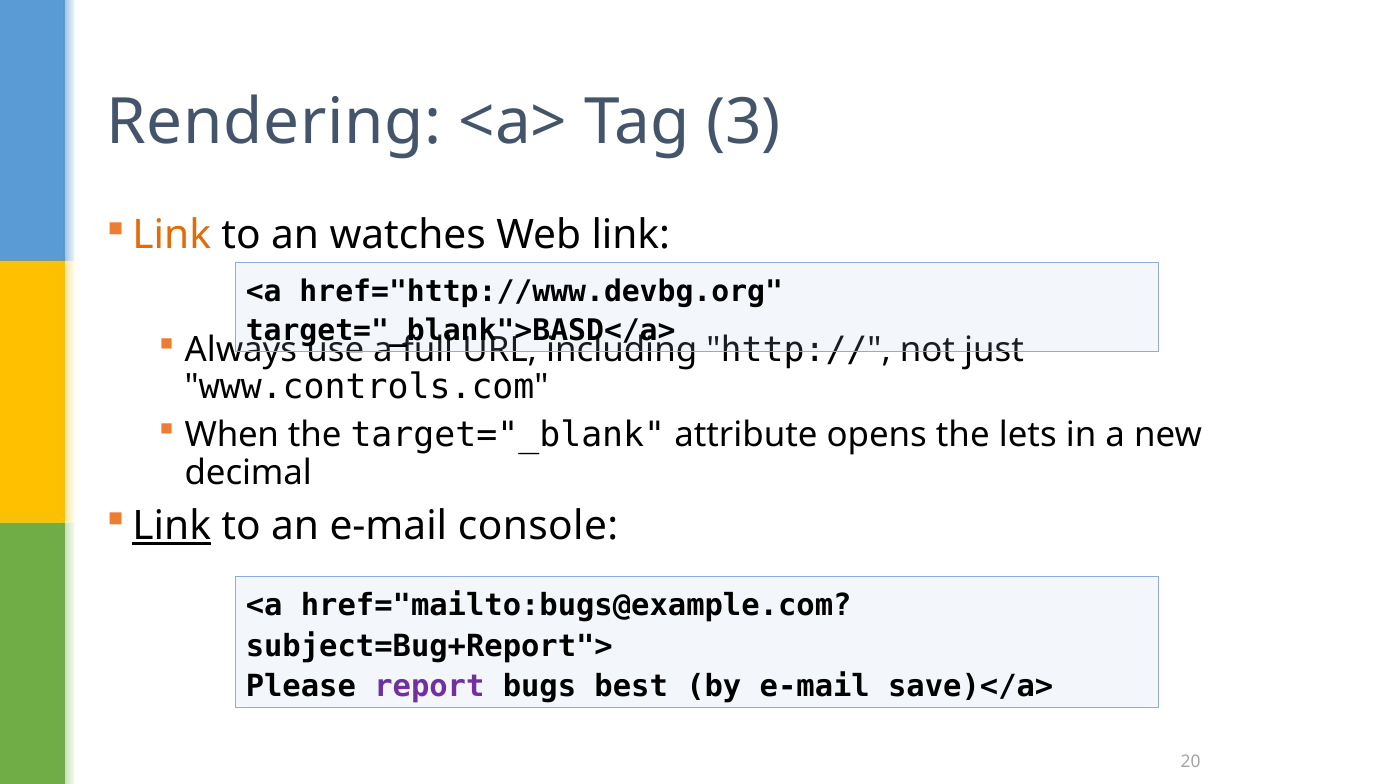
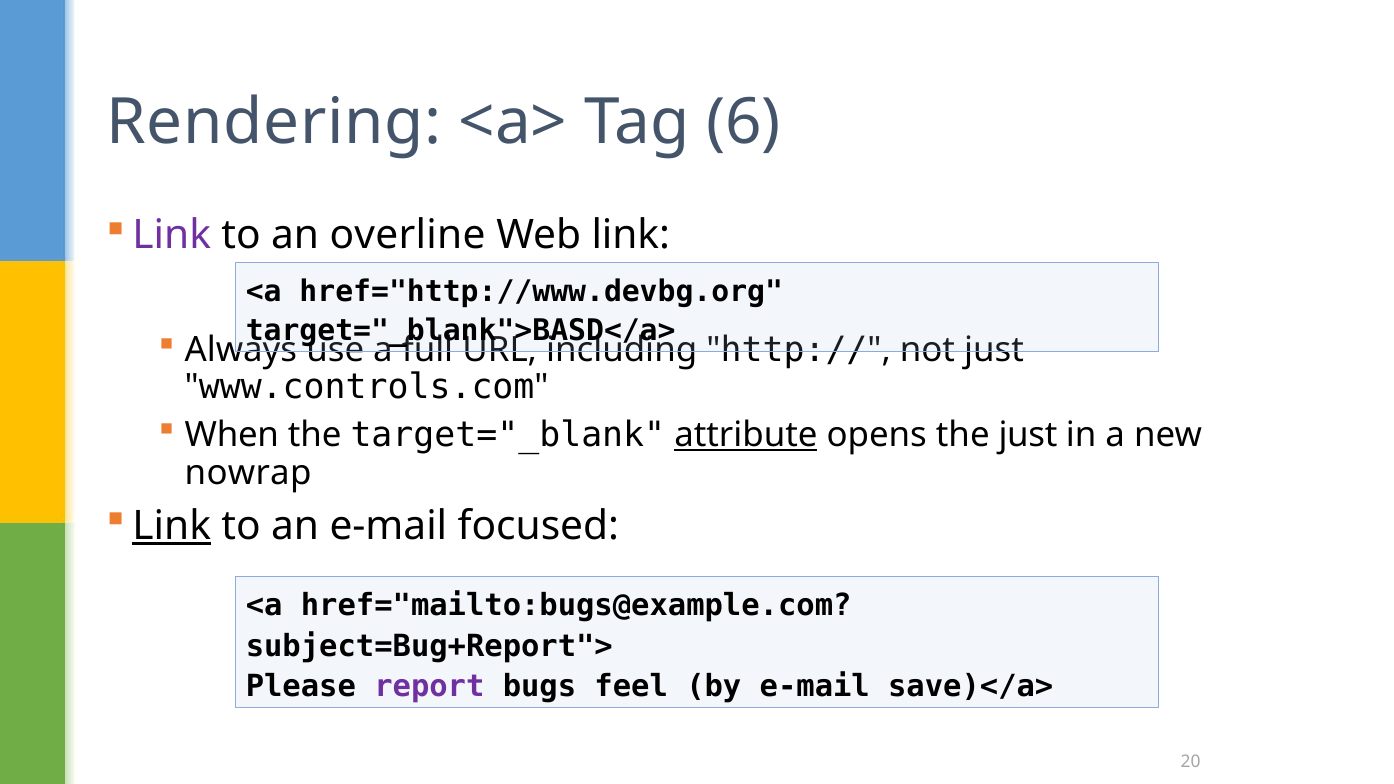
3: 3 -> 6 (744, 122)
Link colour: orange -> purple (172, 236)
watches: watches -> overline (408, 236)
attribute underline: none -> present (746, 436)
the lets: lets -> just (1028, 436)
decimal: decimal -> nowrap (248, 473)
console: console -> focused (538, 526)
best: best -> feel (631, 686)
